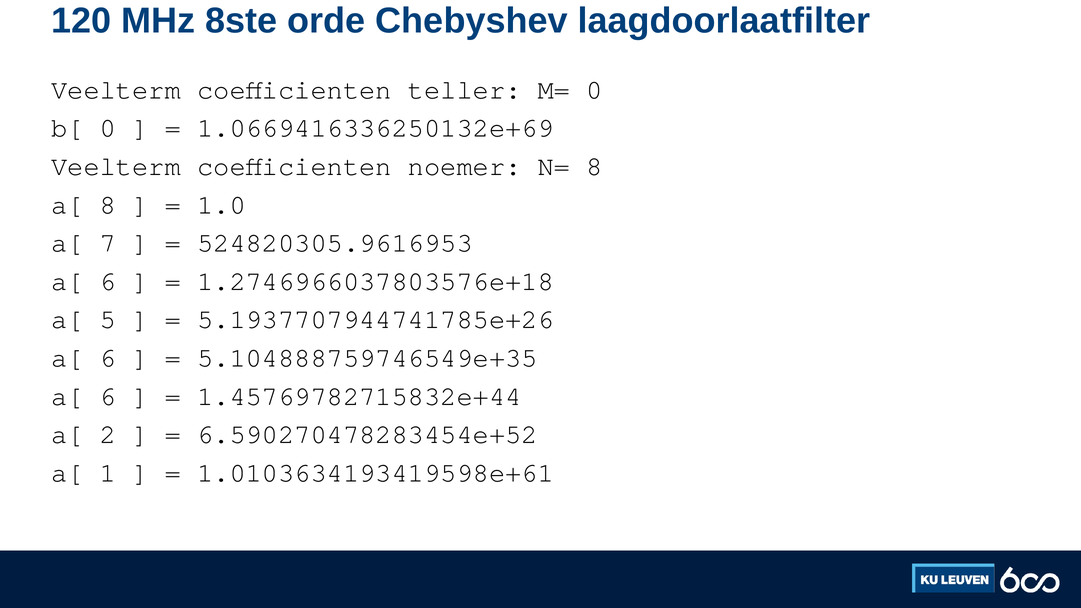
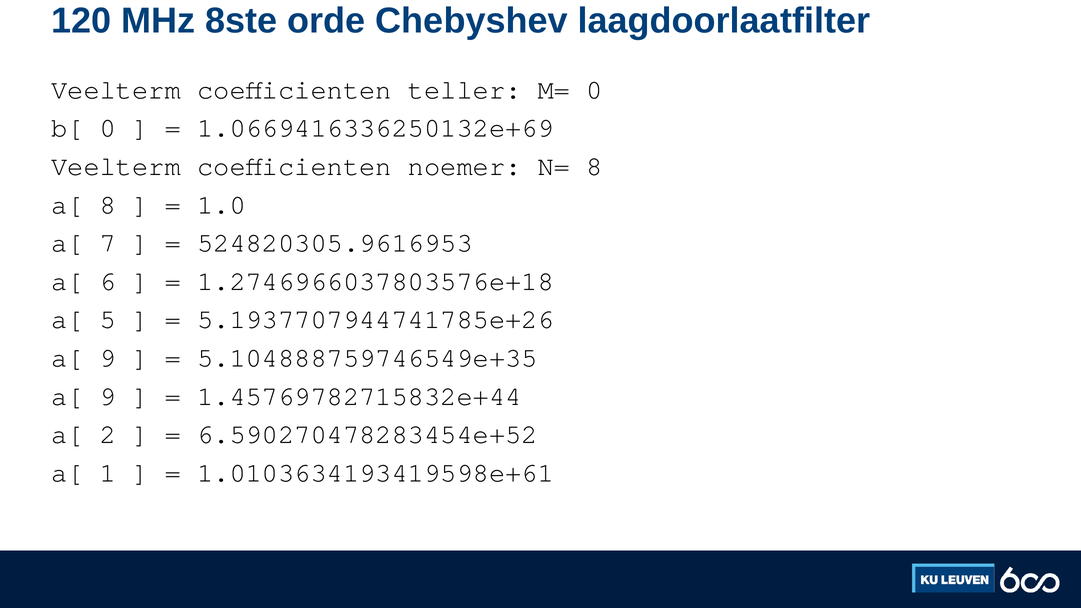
6: 6 -> 9 (108, 358)
6: 6 -> 9 (108, 396)
